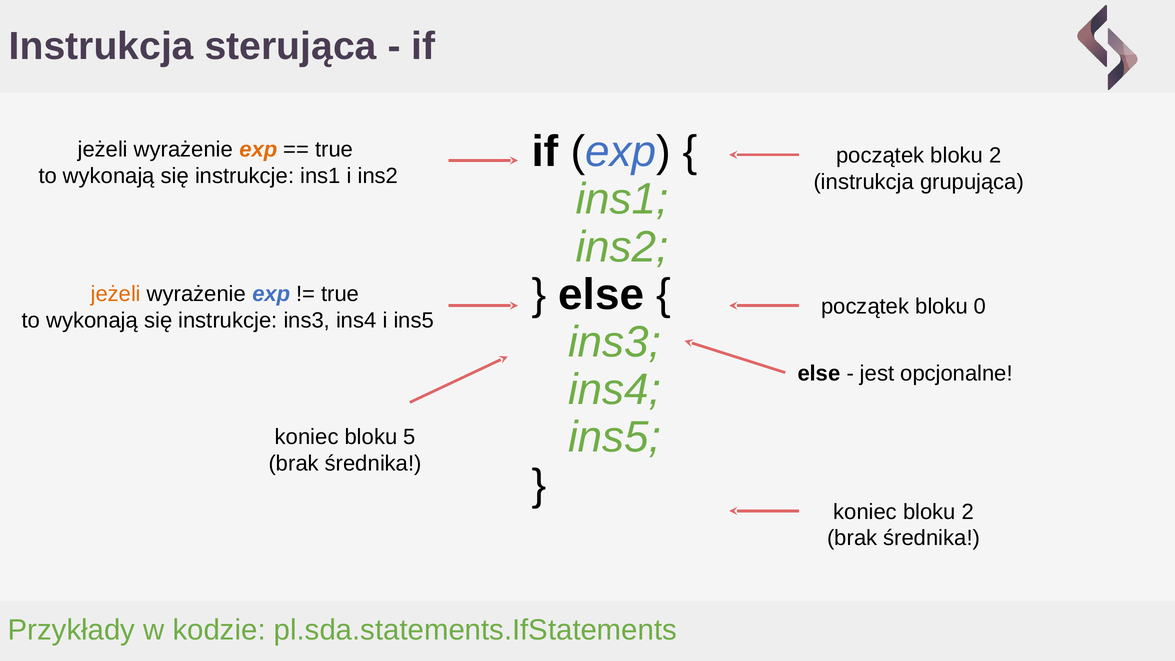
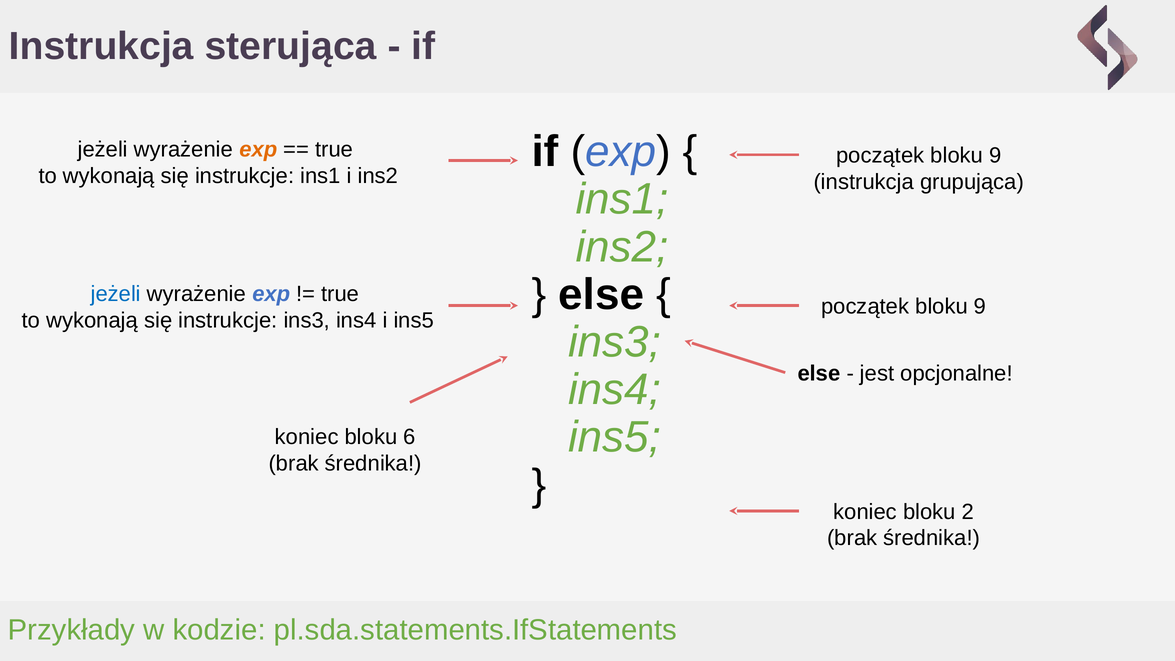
2: 2 -> 9 (995, 156)
jeżeli colour: orange -> blue (116, 294)
0: 0 -> 9 (980, 306)
5: 5 -> 6 (409, 437)
